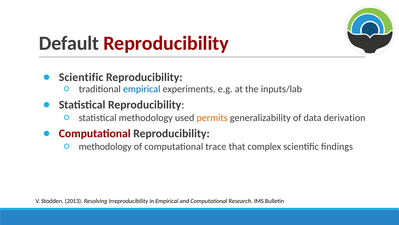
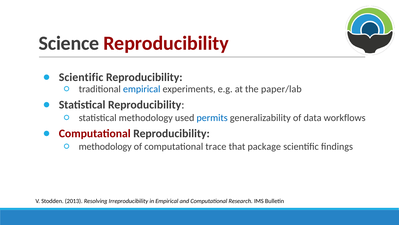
Default: Default -> Science (69, 43)
inputs/lab: inputs/lab -> paper/lab (281, 89)
permits colour: orange -> blue (212, 118)
derivation: derivation -> workflows (345, 118)
complex: complex -> package (264, 146)
